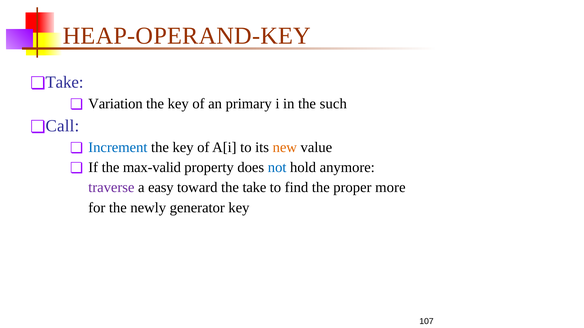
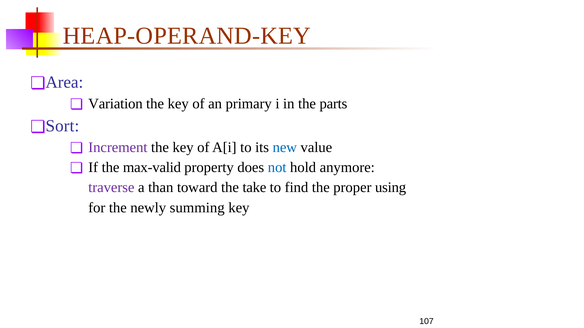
Take: Take -> Area (64, 82)
such: such -> parts (333, 104)
Call: Call -> Sort (62, 126)
Increment colour: blue -> purple (118, 147)
new colour: orange -> blue (285, 147)
easy: easy -> than (161, 188)
more: more -> using (391, 188)
generator: generator -> summing (197, 208)
